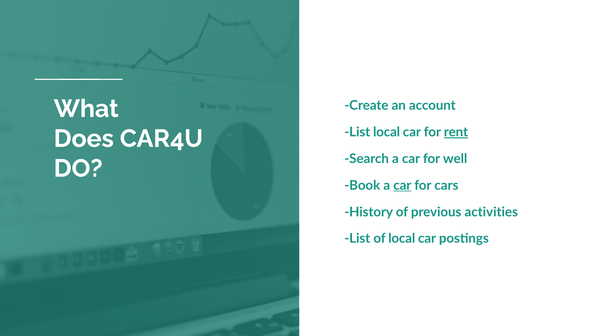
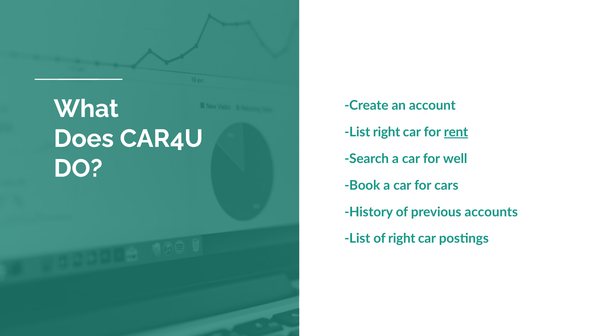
List local: local -> right (387, 132)
car underline: present -> none (402, 186)
activities: activities -> accounts (491, 212)
of local: local -> right (402, 239)
